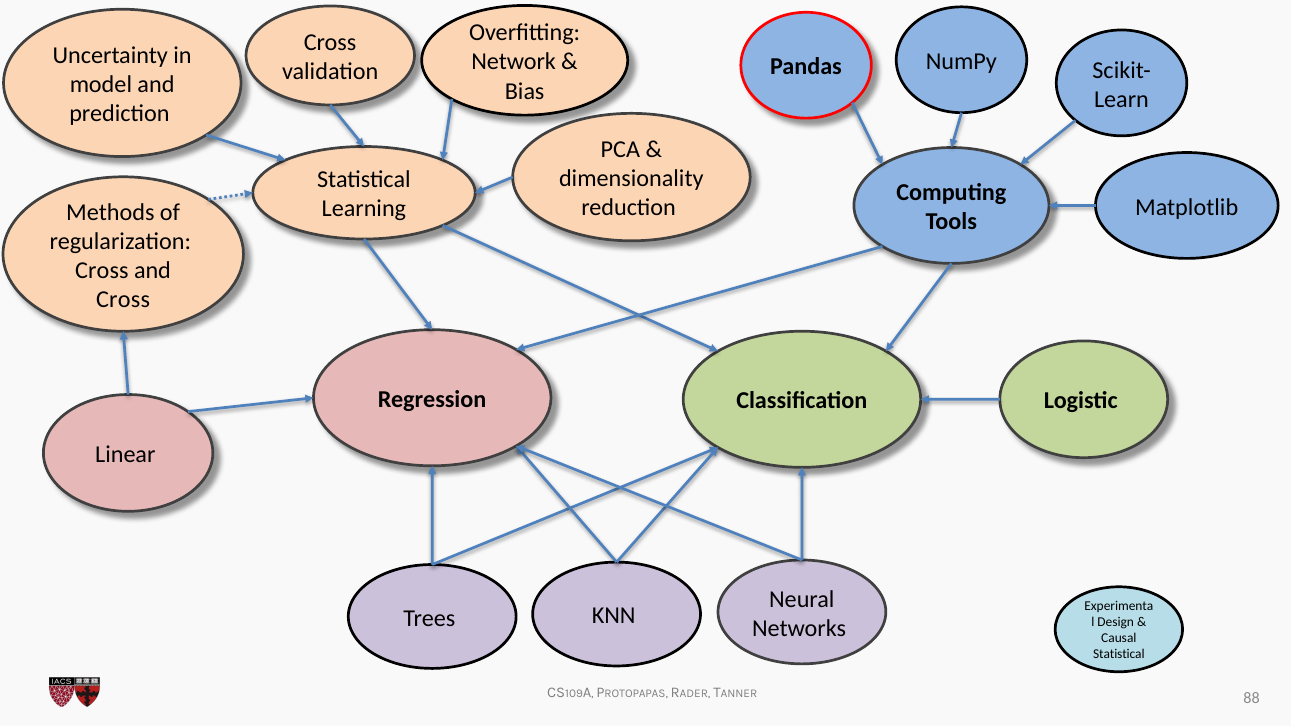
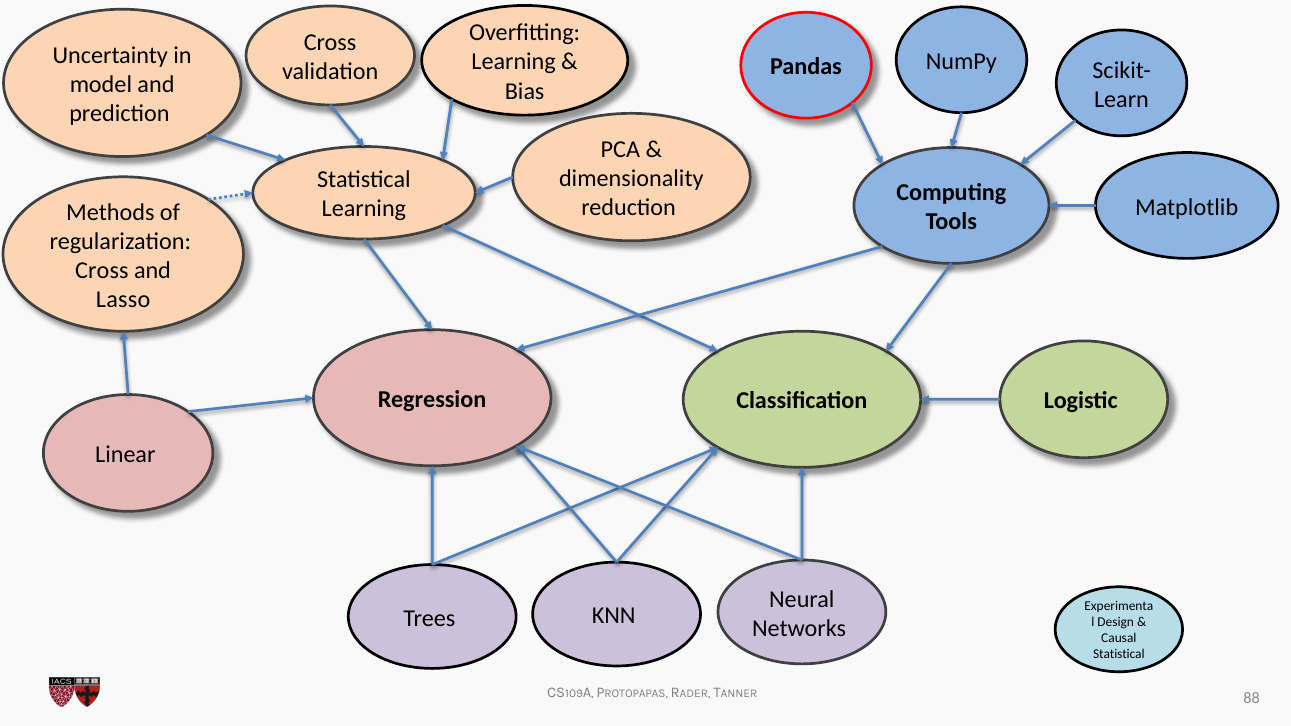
Network: Network -> Learning (514, 62)
Cross: Cross -> Lasso (123, 299)
